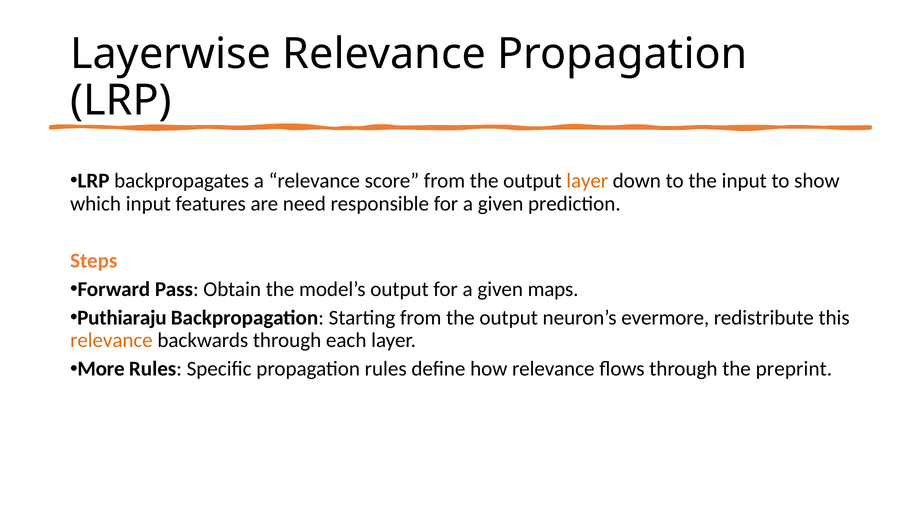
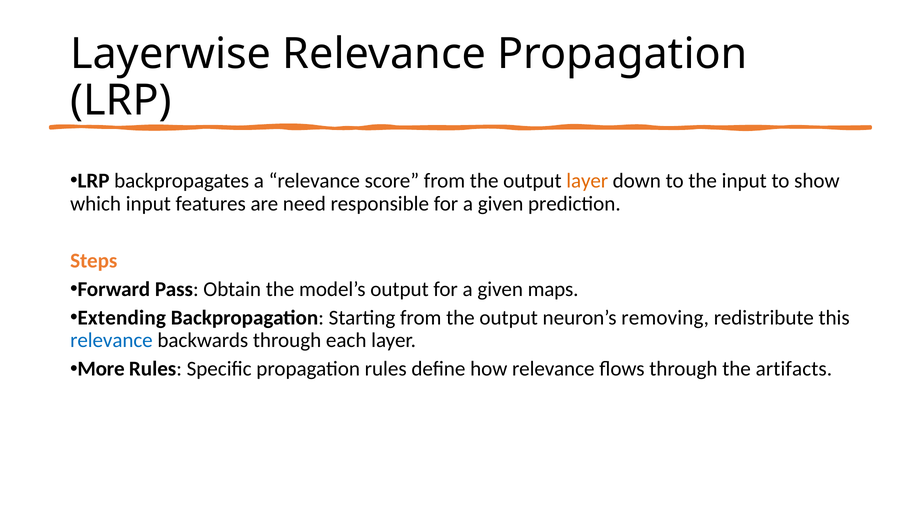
Puthiaraju: Puthiaraju -> Extending (122, 318)
evermore: evermore -> removing (665, 318)
relevance colour: orange -> blue (111, 340)
preprint: preprint -> artifacts (794, 369)
